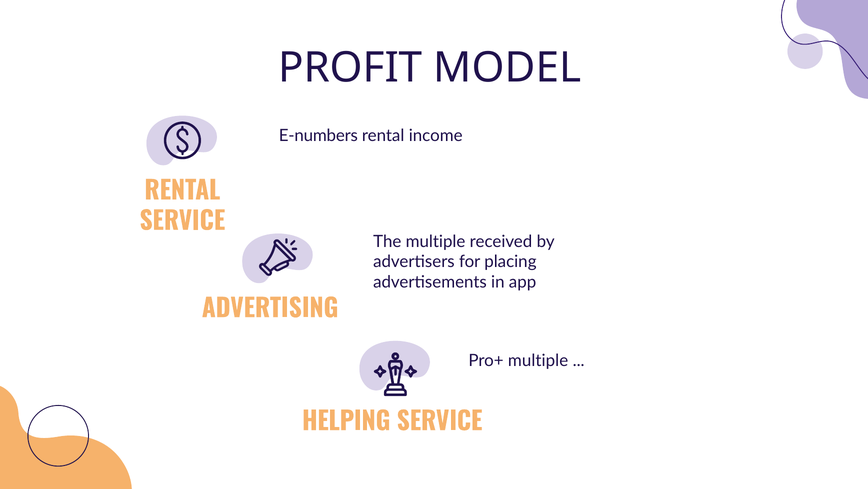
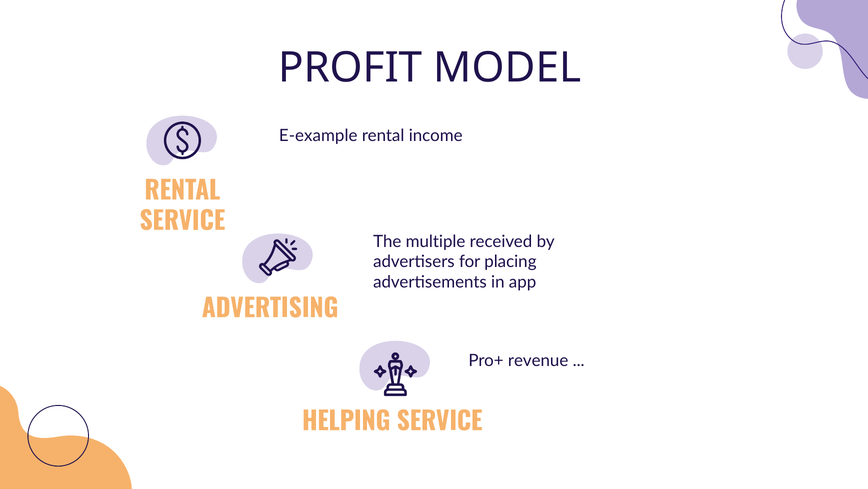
E-numbers: E-numbers -> E-example (318, 135)
Pro+ multiple: multiple -> revenue (538, 360)
